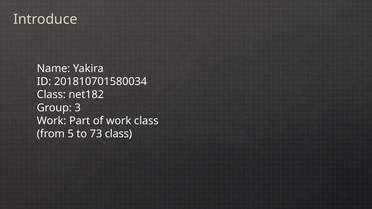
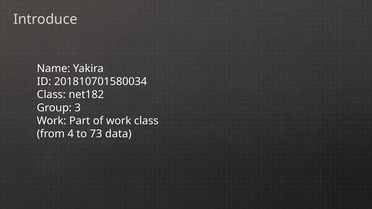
5: 5 -> 4 (71, 134)
73 class: class -> data (118, 134)
